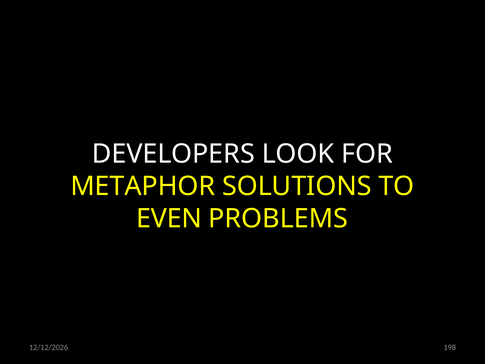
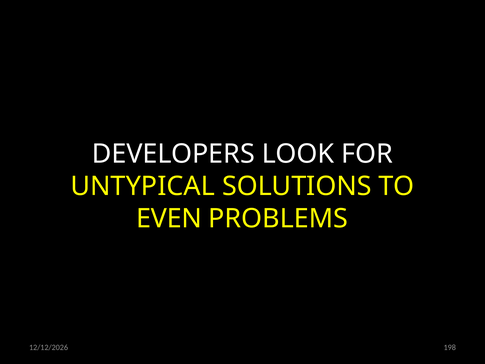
METAPHOR: METAPHOR -> UNTYPICAL (143, 186)
